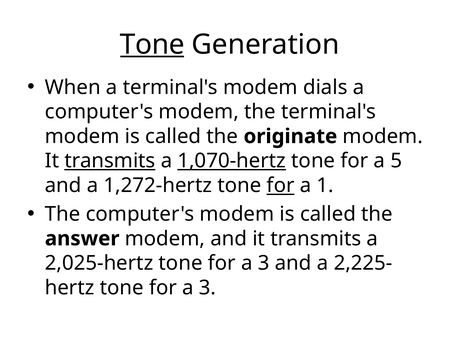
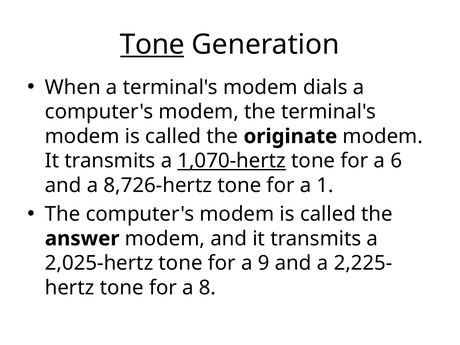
transmits underline: present -> none (110, 161)
5: 5 -> 6 (396, 161)
1,272-hertz: 1,272-hertz -> 8,726-hertz (158, 185)
for underline: present -> none (281, 185)
3: 3 -> 9 (264, 263)
3: 3 -> 8 (208, 288)
